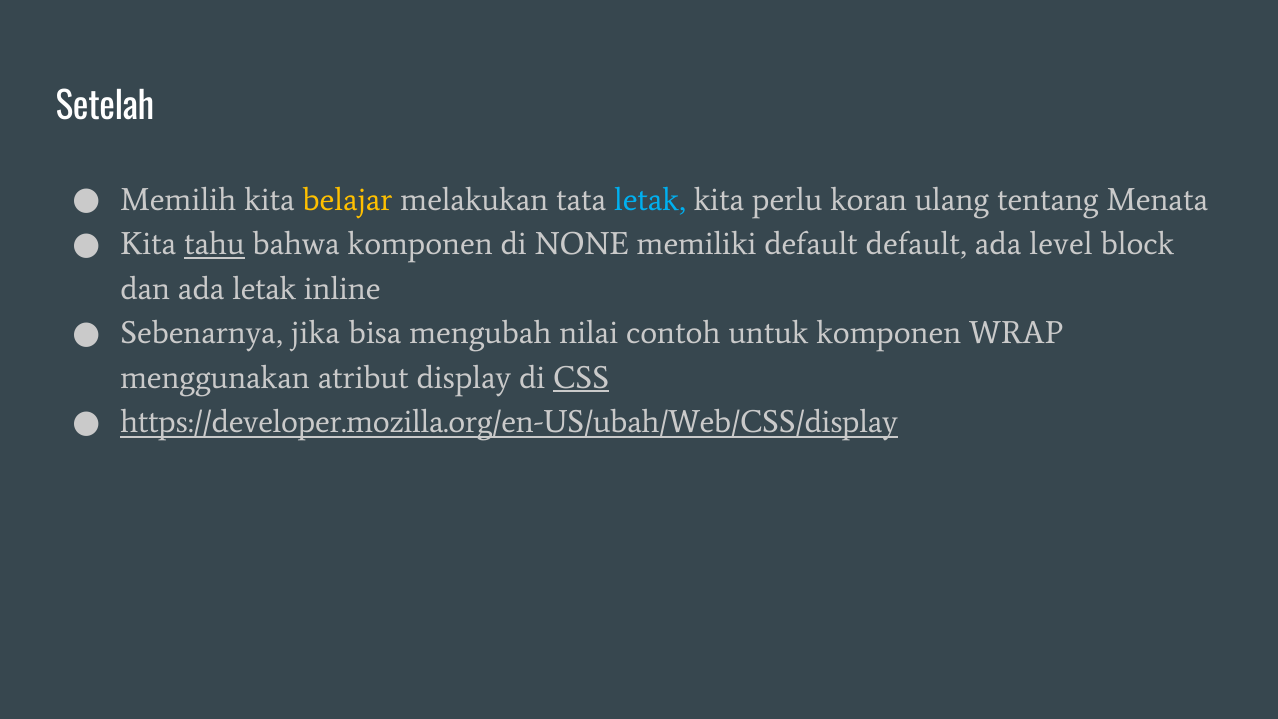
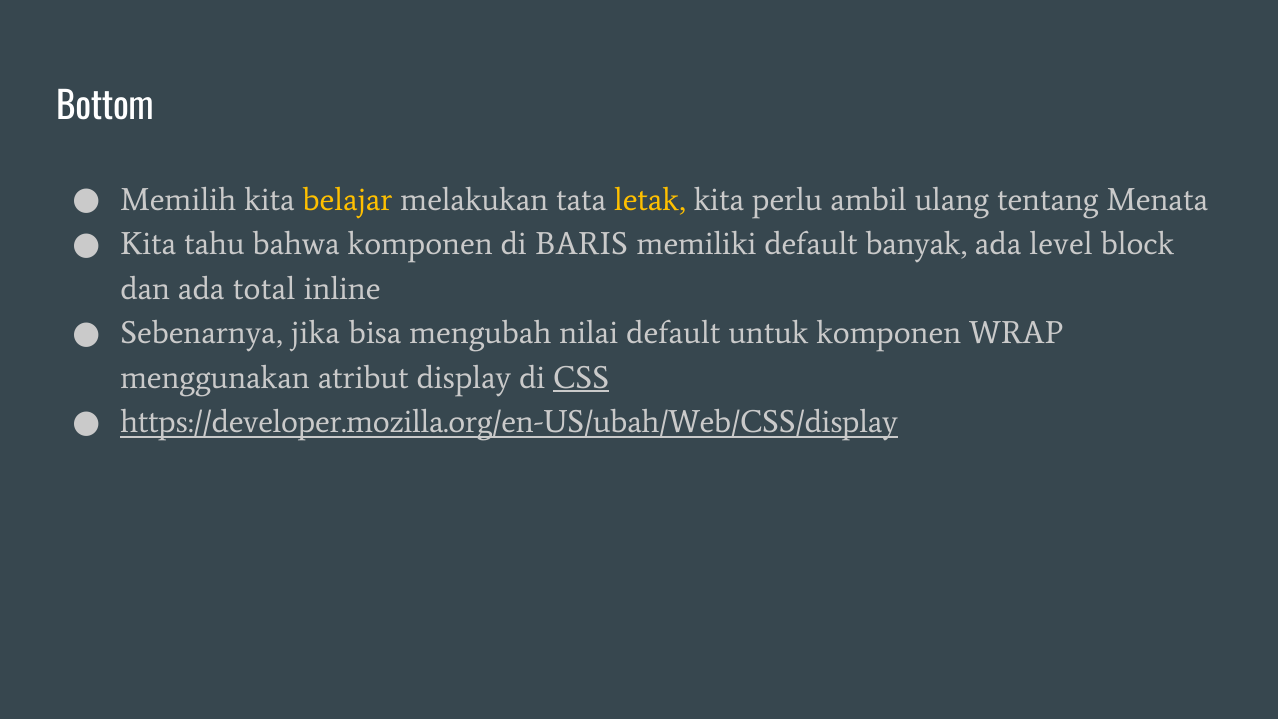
Setelah: Setelah -> Bottom (105, 107)
letak colour: light blue -> yellow (650, 200)
koran: koran -> ambil (869, 200)
tahu underline: present -> none (214, 244)
NONE: NONE -> BARIS (582, 244)
default default: default -> banyak (916, 244)
ada letak: letak -> total (264, 289)
nilai contoh: contoh -> default (673, 333)
